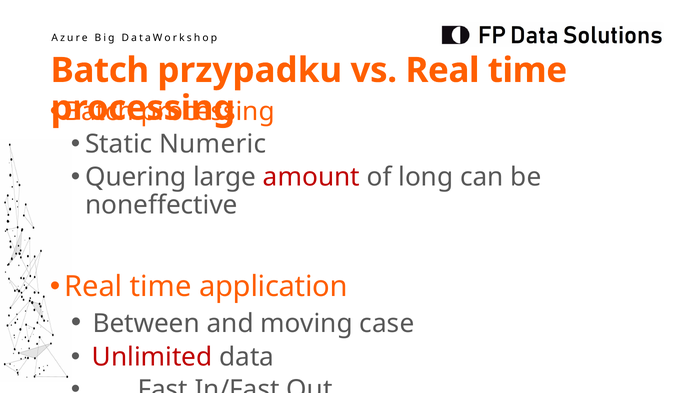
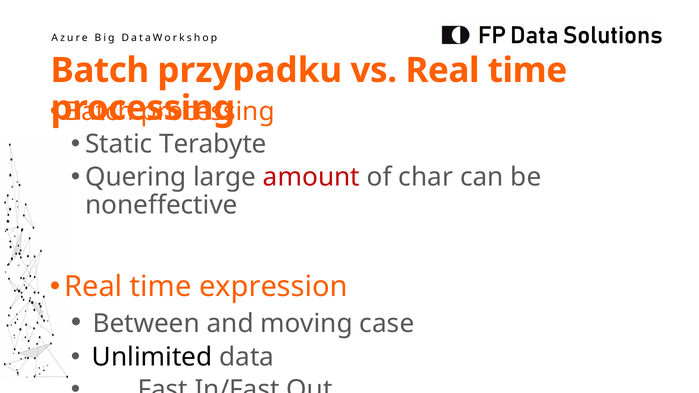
Numeric: Numeric -> Terabyte (213, 144)
long: long -> char (426, 177)
application: application -> expression (273, 287)
Unlimited colour: red -> black (152, 357)
